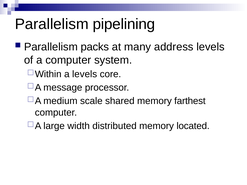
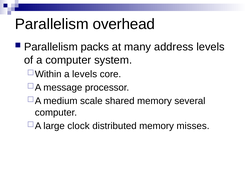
pipelining: pipelining -> overhead (124, 24)
farthest: farthest -> several (190, 101)
width: width -> clock (79, 126)
located: located -> misses (193, 126)
